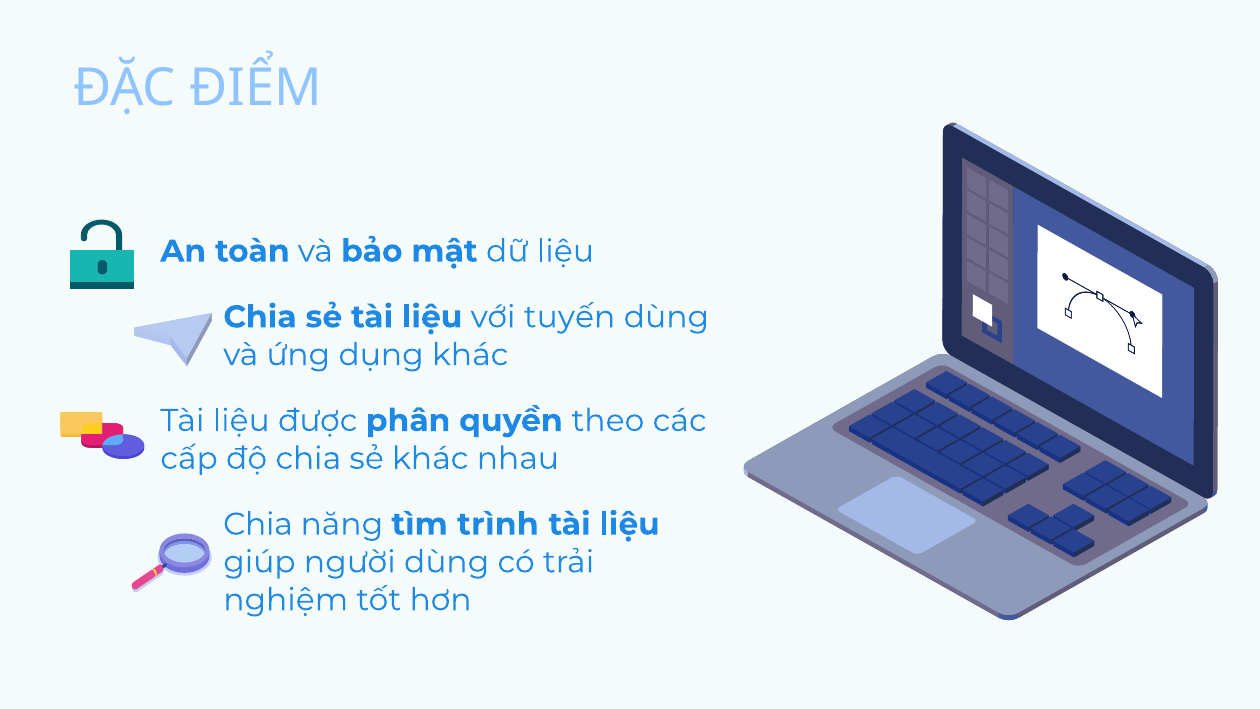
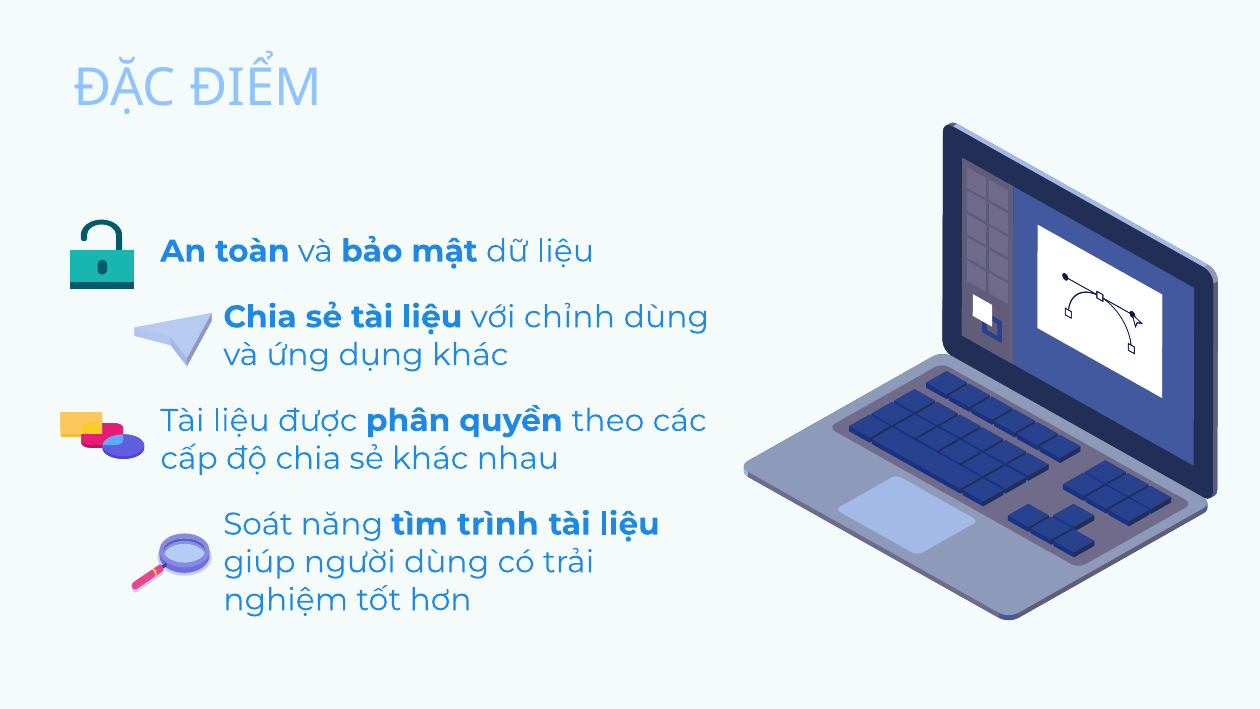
tuyến: tuyến -> chỉnh (569, 317)
Chia: Chia -> Soát (258, 524)
